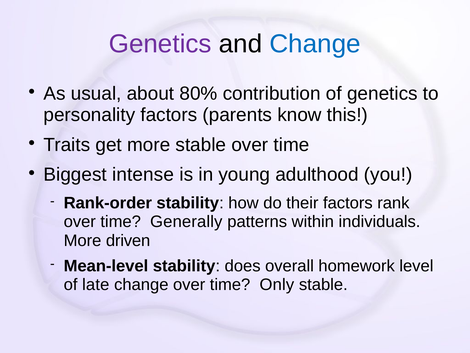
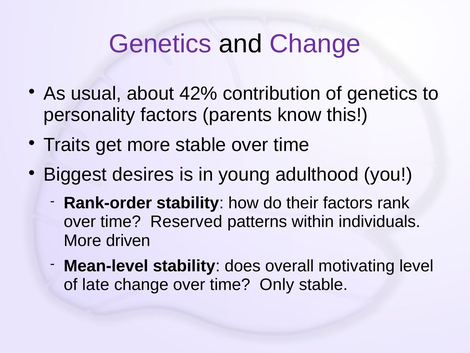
Change colour: blue -> purple (315, 44)
80%: 80% -> 42% (198, 93)
intense: intense -> desires (143, 174)
Generally: Generally -> Reserved (186, 222)
homework: homework -> motivating (357, 266)
